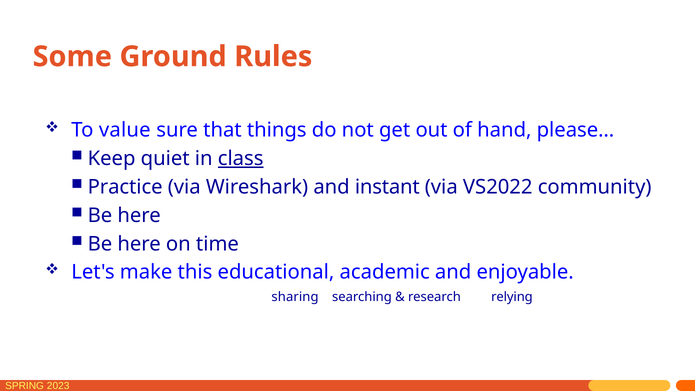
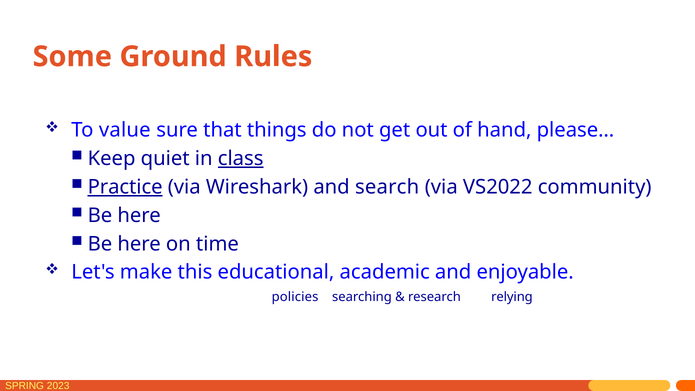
Practice underline: none -> present (125, 187)
instant: instant -> search (387, 187)
sharing: sharing -> policies (295, 297)
